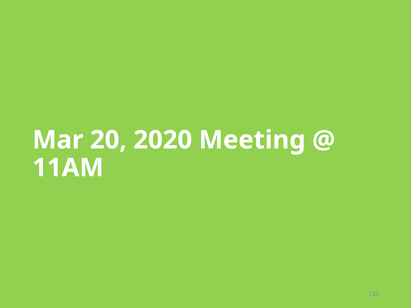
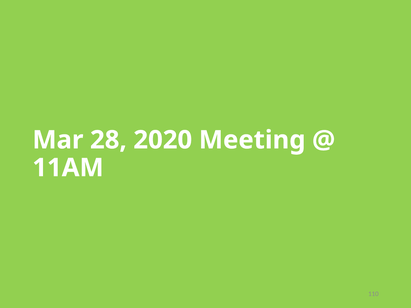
20: 20 -> 28 (108, 140)
